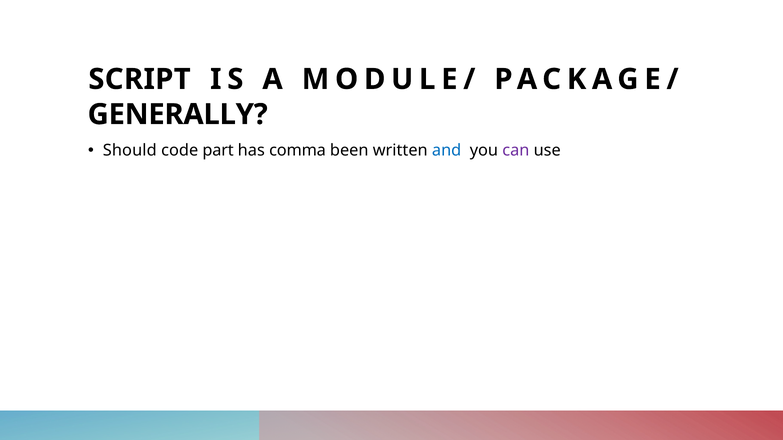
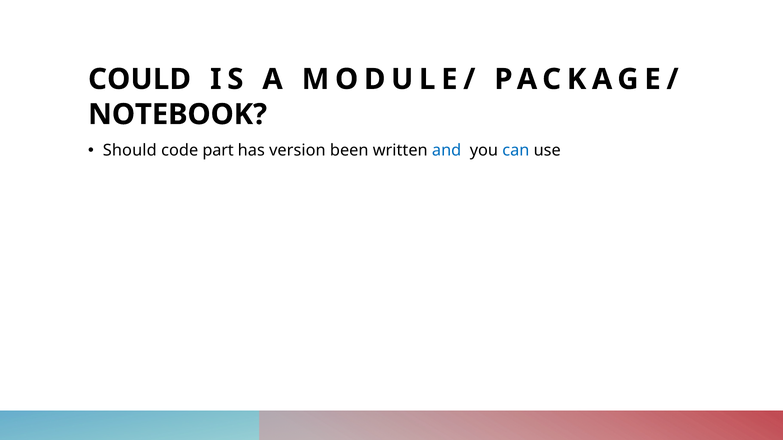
SCRIPT: SCRIPT -> COULD (140, 79)
GENERALLY: GENERALLY -> NOTEBOOK (178, 115)
comma: comma -> version (297, 151)
can colour: purple -> blue (516, 151)
